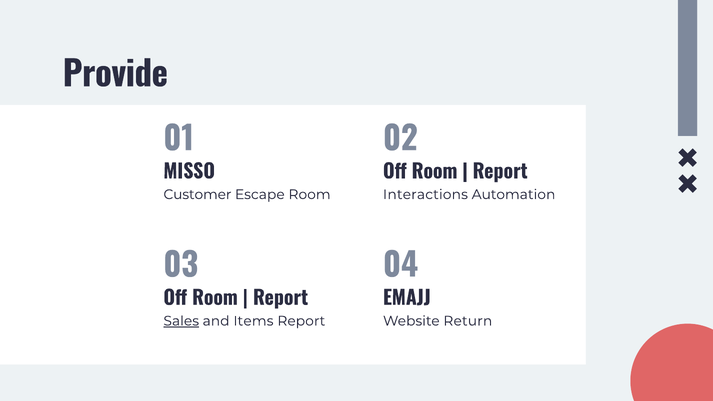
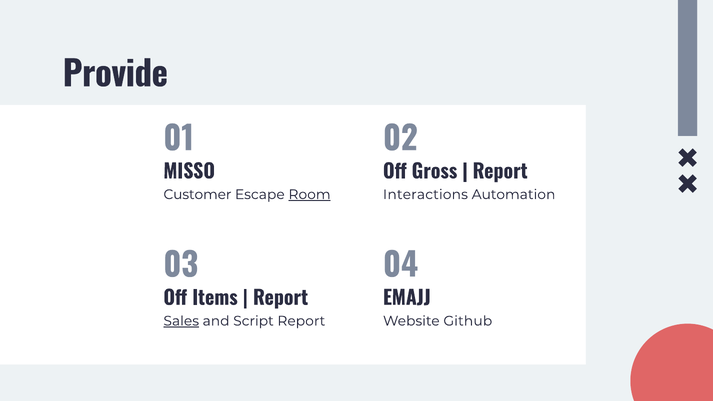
Room: Room -> Gross (434, 172)
Room underline: none -> present (310, 195)
Room: Room -> Items (215, 298)
Items: Items -> Script (253, 321)
Return: Return -> Github (468, 321)
